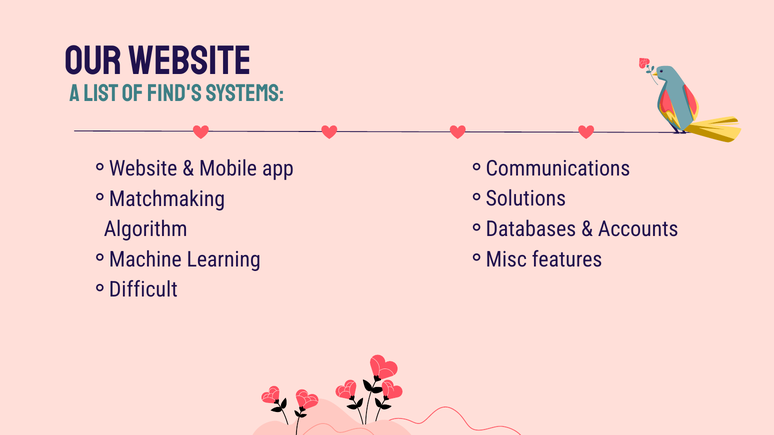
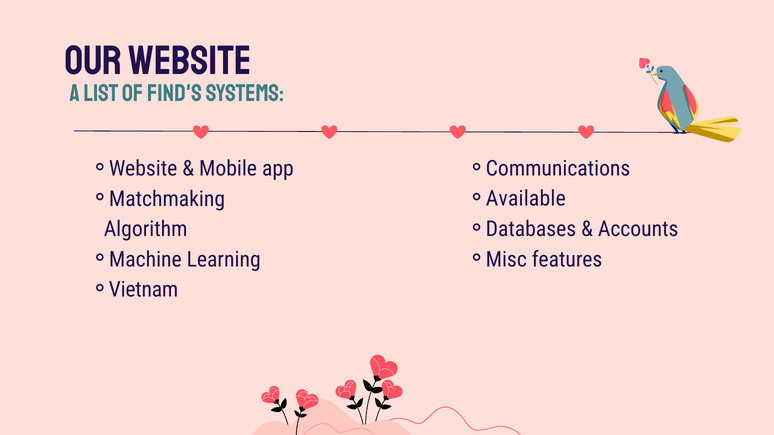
Solutions: Solutions -> Available (526, 199)
Difficult: Difficult -> Vietnam (143, 290)
